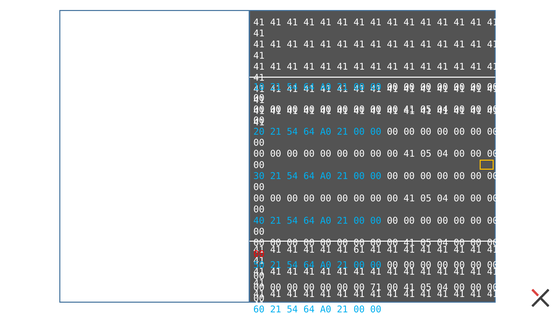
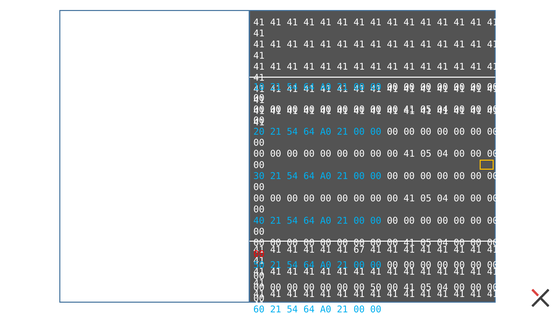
61: 61 -> 67 (359, 249)
71: 71 -> 50 (376, 287)
